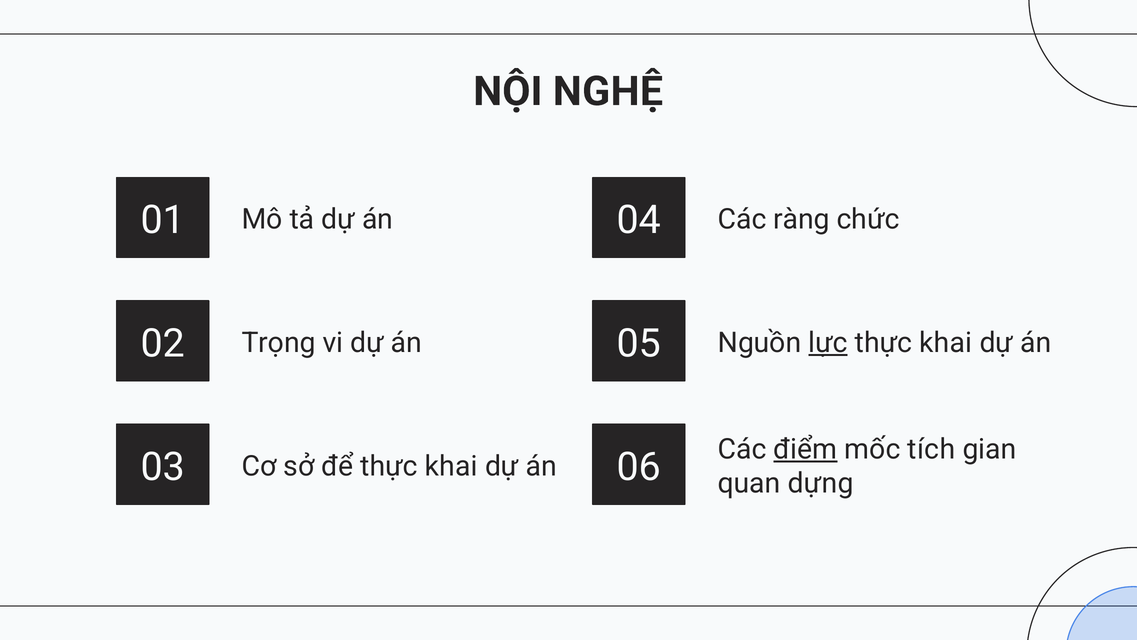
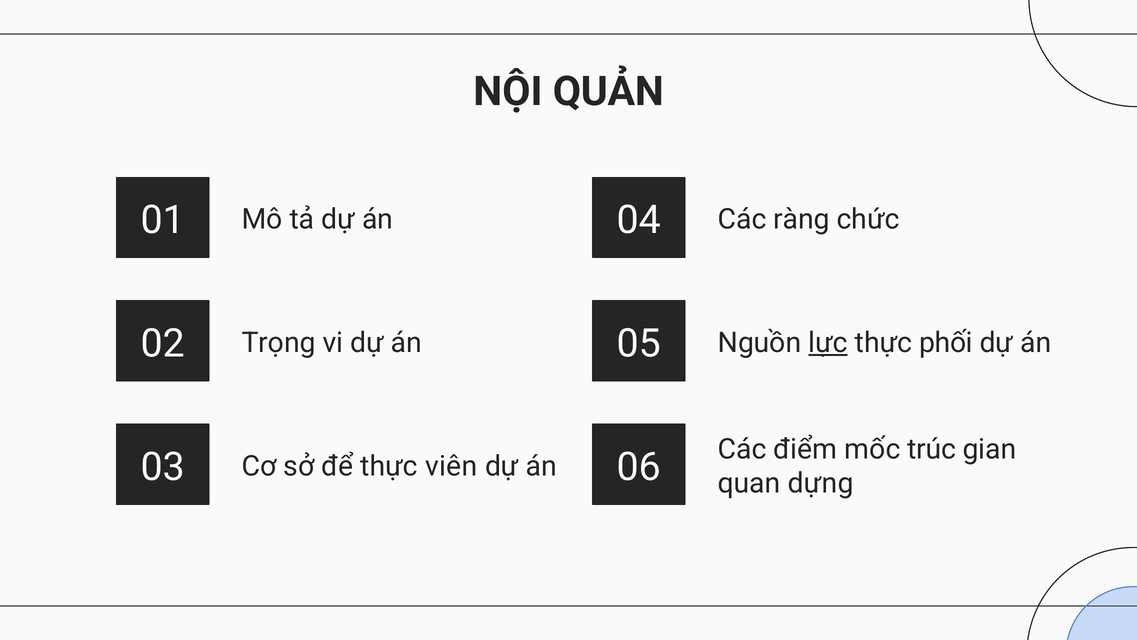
NGHỆ: NGHỆ -> QUẢN (608, 91)
khai: khai -> phối (946, 343)
điểm underline: present -> none (805, 449)
tích: tích -> trúc (932, 449)
để thực khai: khai -> viên (451, 466)
